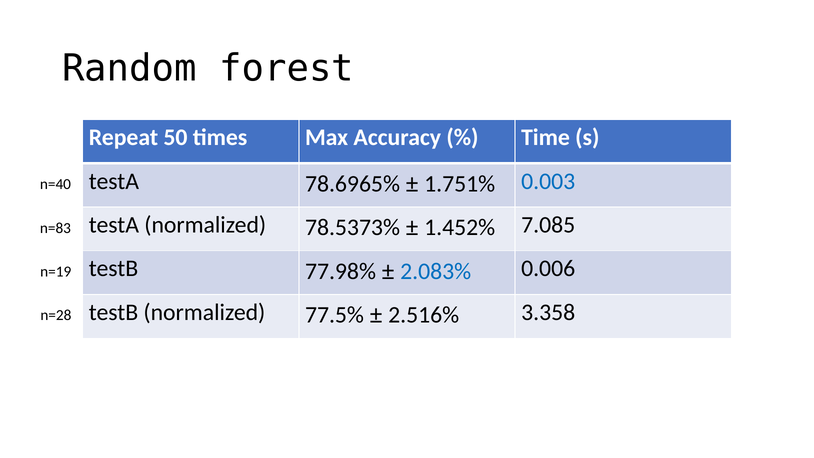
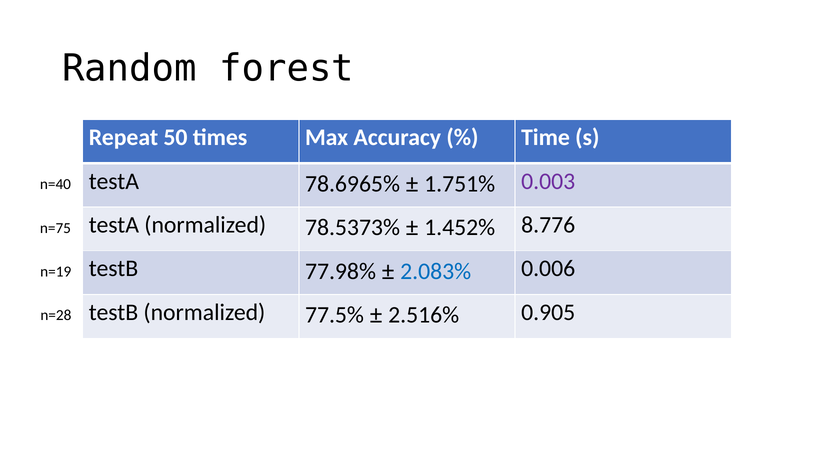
0.003 colour: blue -> purple (548, 181)
7.085: 7.085 -> 8.776 (548, 225)
n=83: n=83 -> n=75 (55, 228)
3.358: 3.358 -> 0.905 (548, 312)
